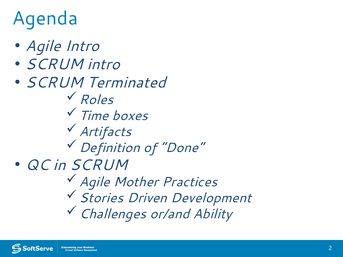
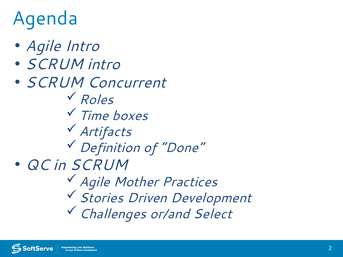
Terminated: Terminated -> Concurrent (126, 83)
Ability: Ability -> Select (213, 214)
